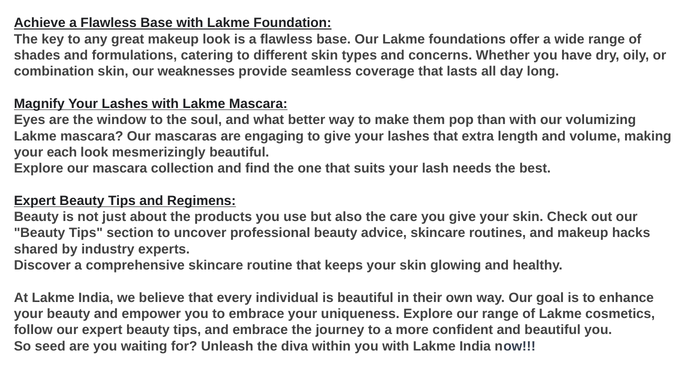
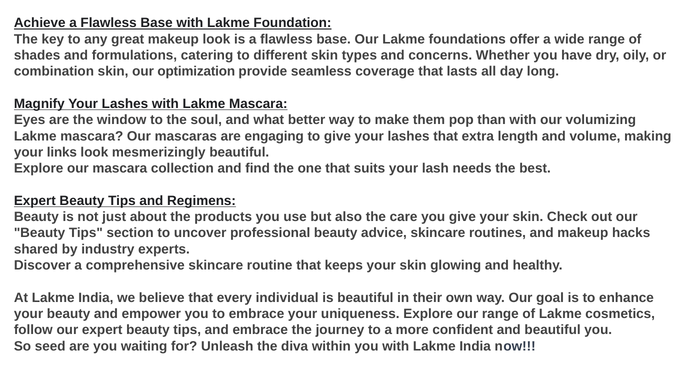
weaknesses: weaknesses -> optimization (196, 71)
each: each -> links (62, 152)
